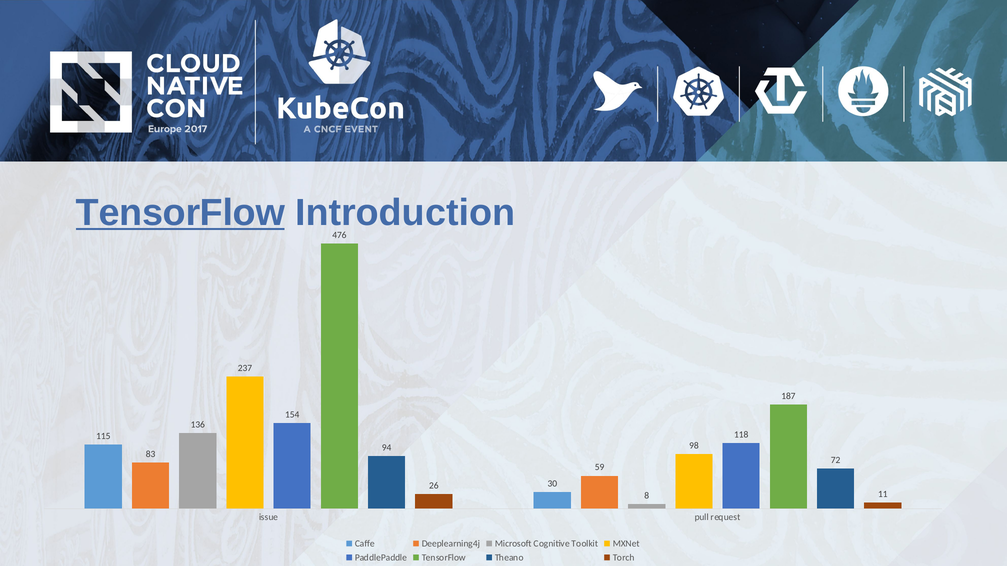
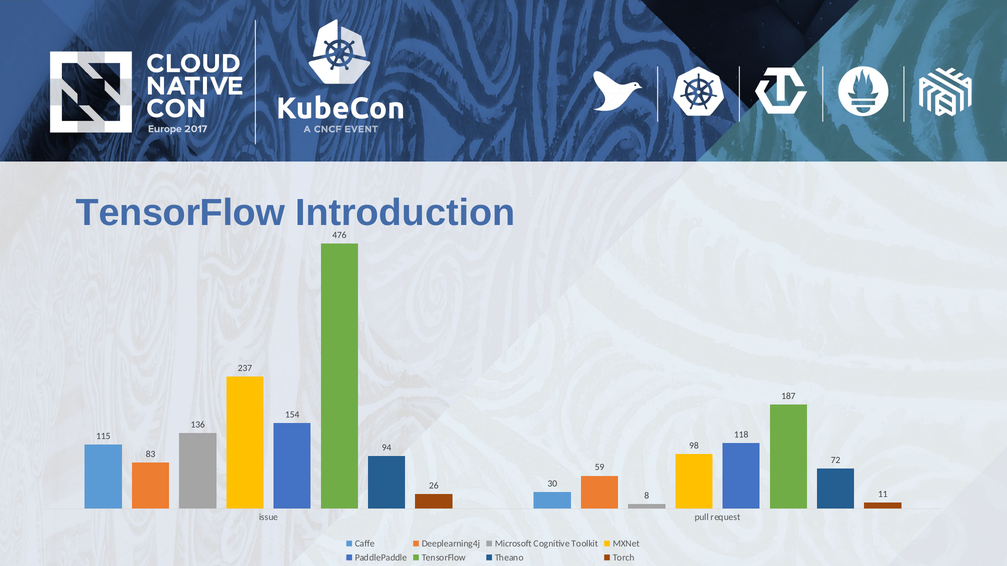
TensorFlow underline: present -> none (180, 213)
